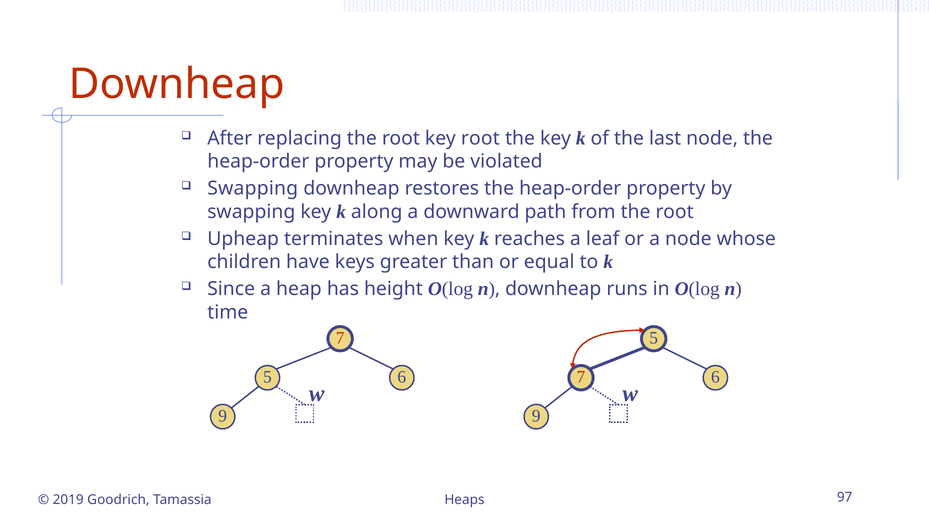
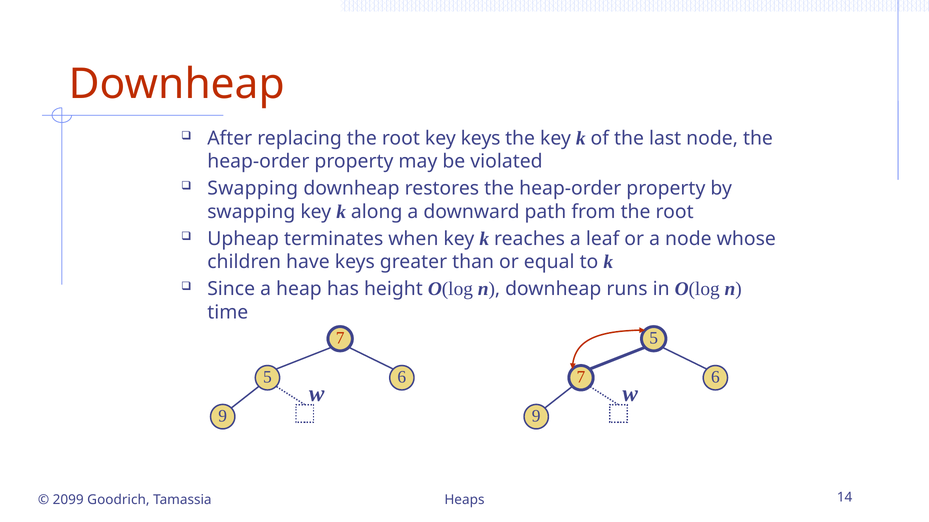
key root: root -> keys (481, 138)
2019: 2019 -> 2099 (68, 500)
97: 97 -> 14 (845, 498)
